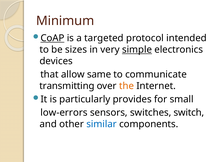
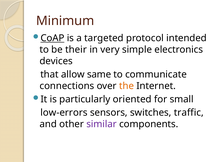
sizes: sizes -> their (76, 50)
simple underline: present -> none (137, 50)
transmitting: transmitting -> connections (67, 86)
provides: provides -> oriented (132, 99)
switch: switch -> traffic (189, 113)
similar colour: blue -> purple (102, 124)
